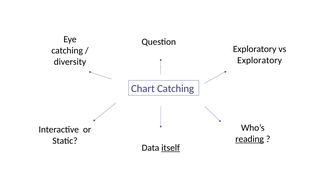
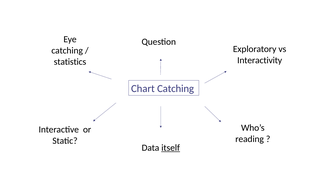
Exploratory: Exploratory -> Interactivity (260, 60)
diversity: diversity -> statistics (70, 62)
reading underline: present -> none (250, 139)
